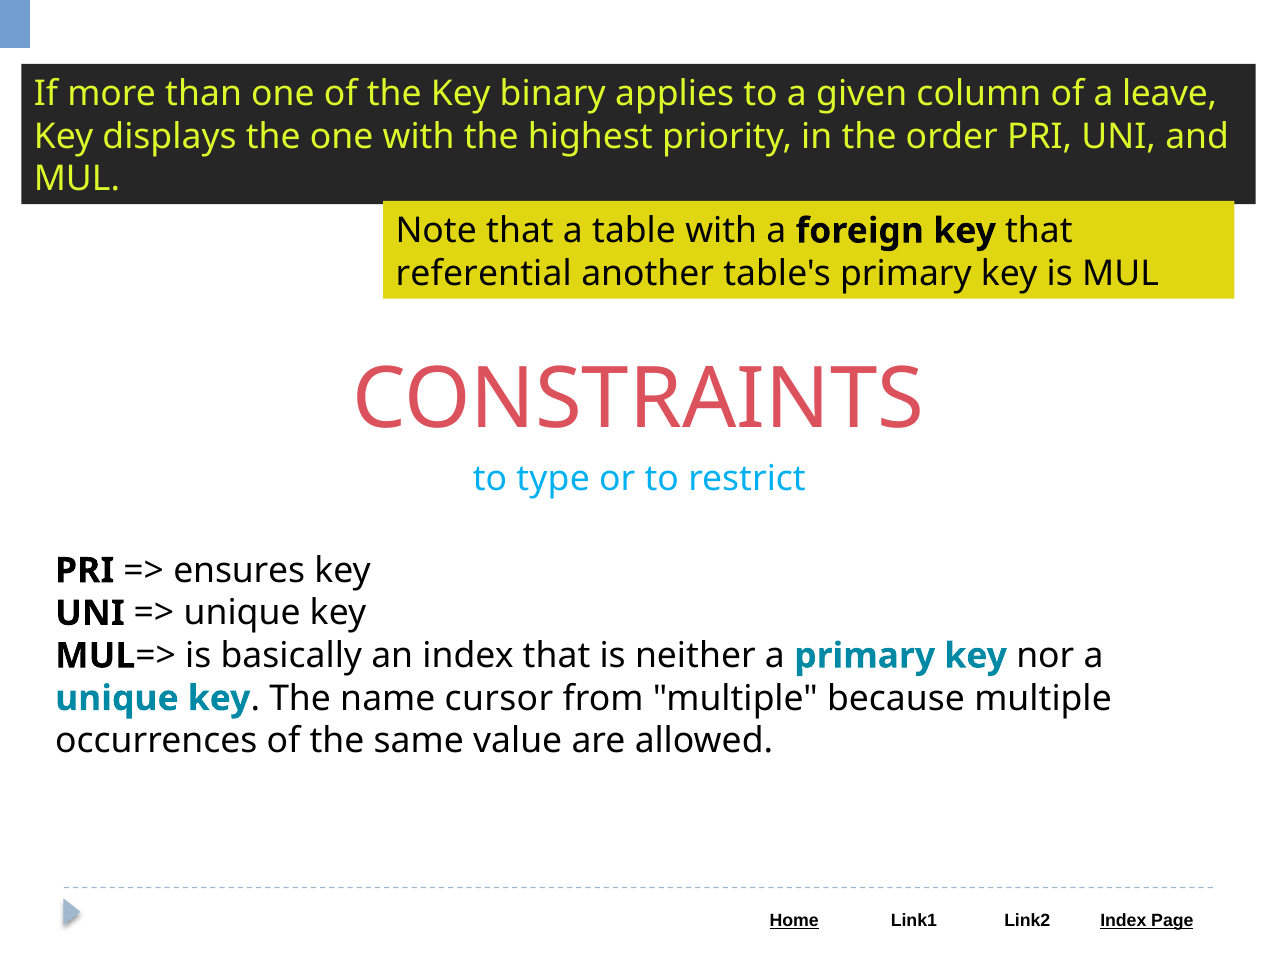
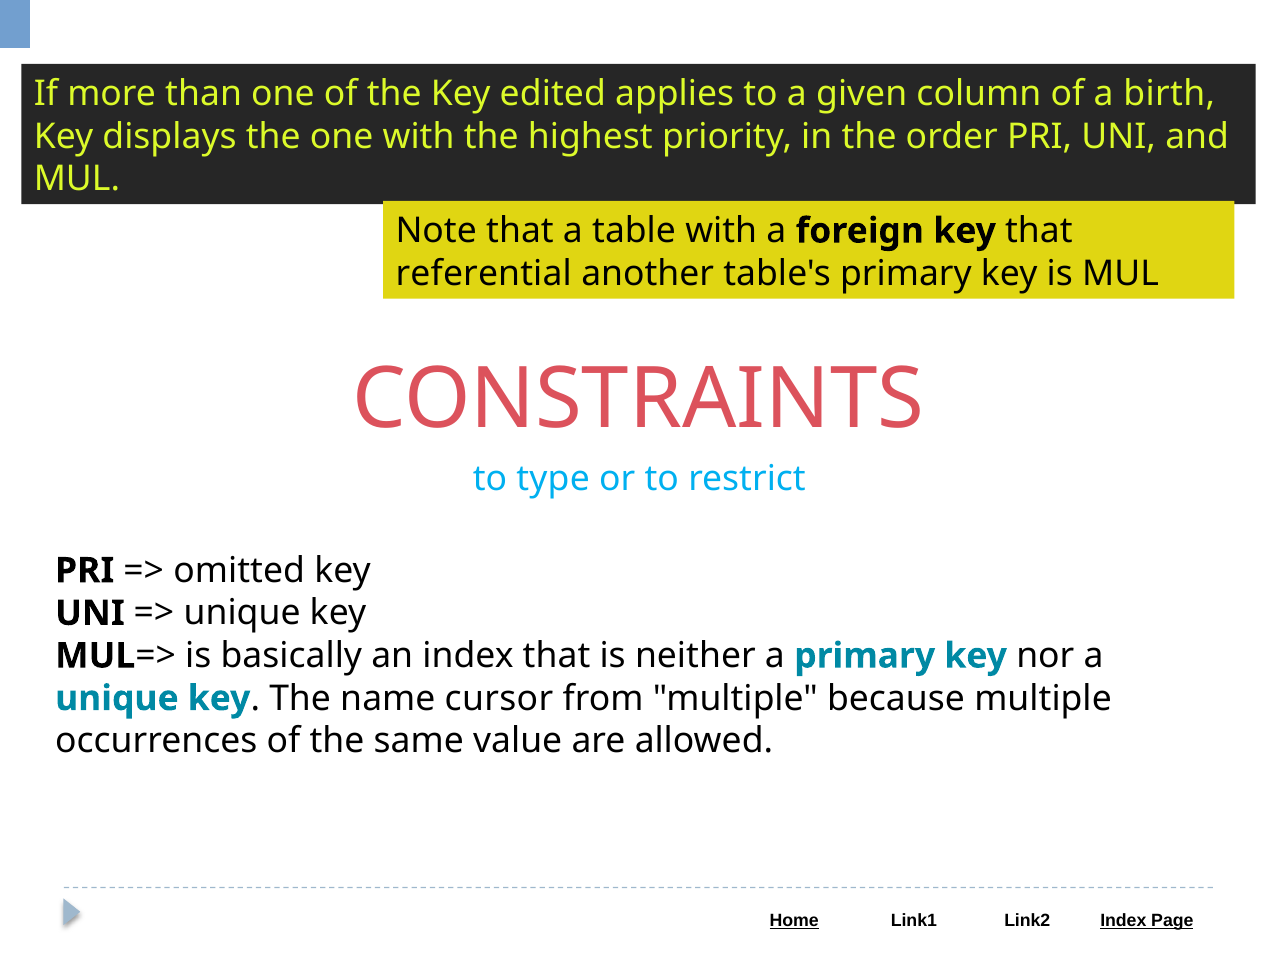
binary: binary -> edited (553, 94)
leave: leave -> birth (1169, 94)
ensures: ensures -> omitted (239, 570)
